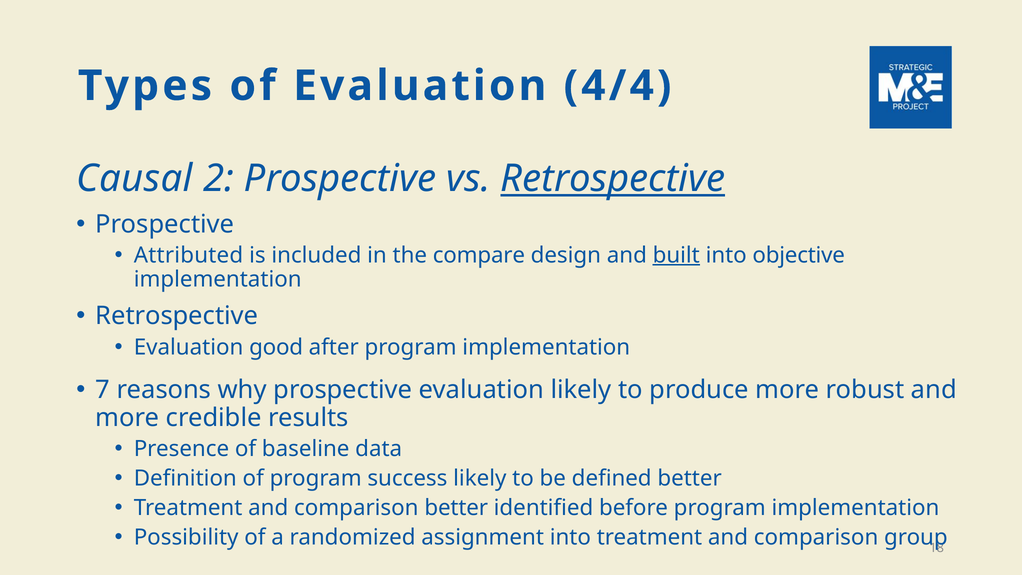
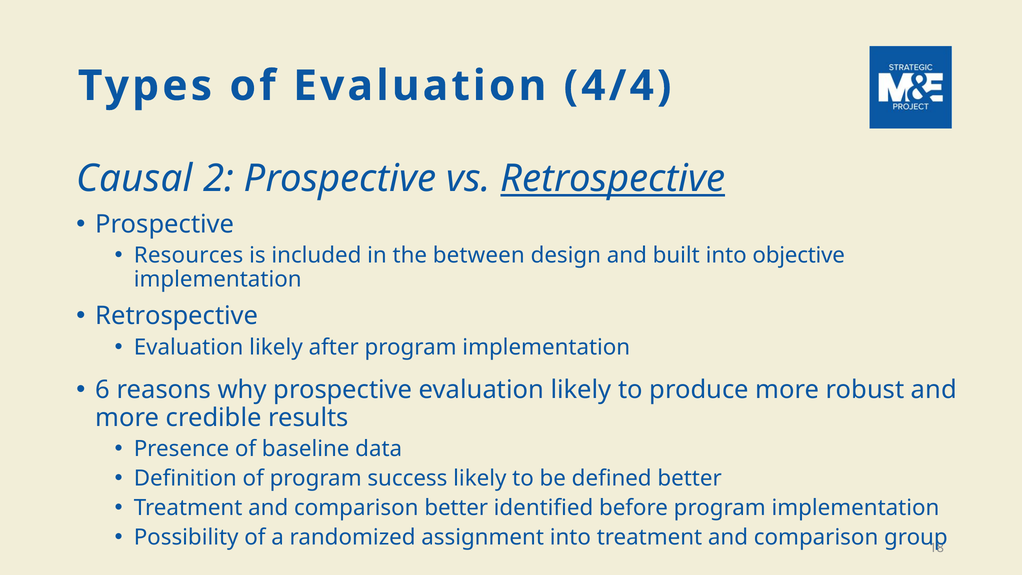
Attributed: Attributed -> Resources (189, 255)
compare: compare -> between (479, 255)
built underline: present -> none (676, 255)
good: good -> likely (276, 347)
7: 7 -> 6 (103, 390)
